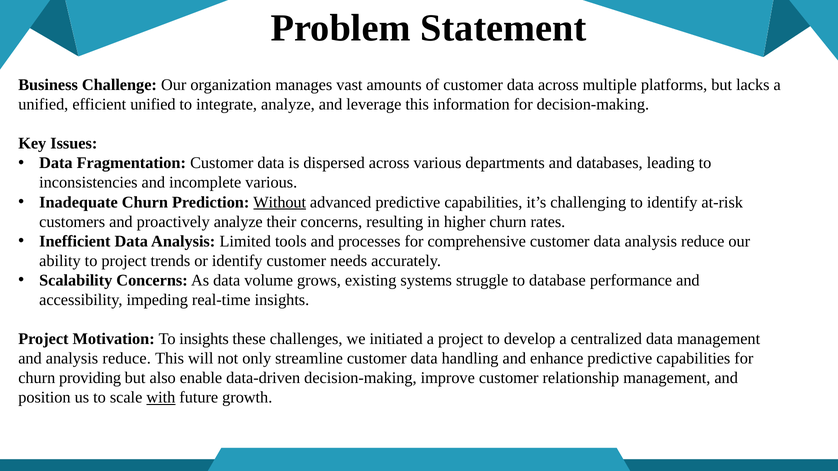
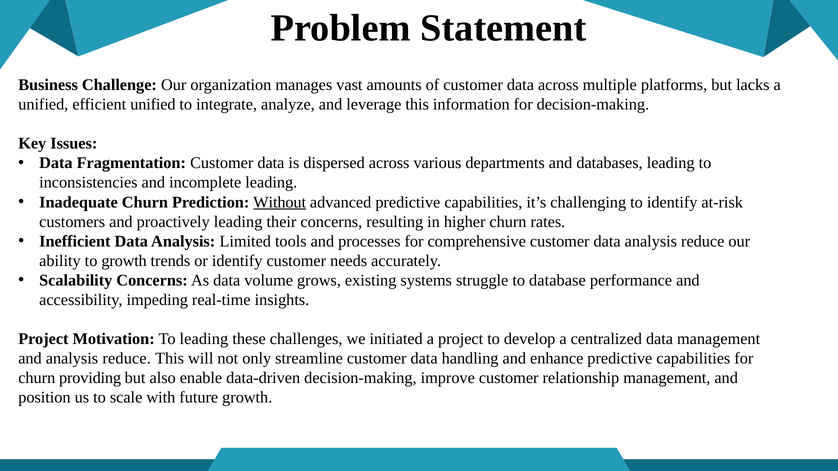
incomplete various: various -> leading (271, 183)
proactively analyze: analyze -> leading (238, 222)
to project: project -> growth (124, 261)
To insights: insights -> leading (204, 339)
with underline: present -> none (161, 398)
